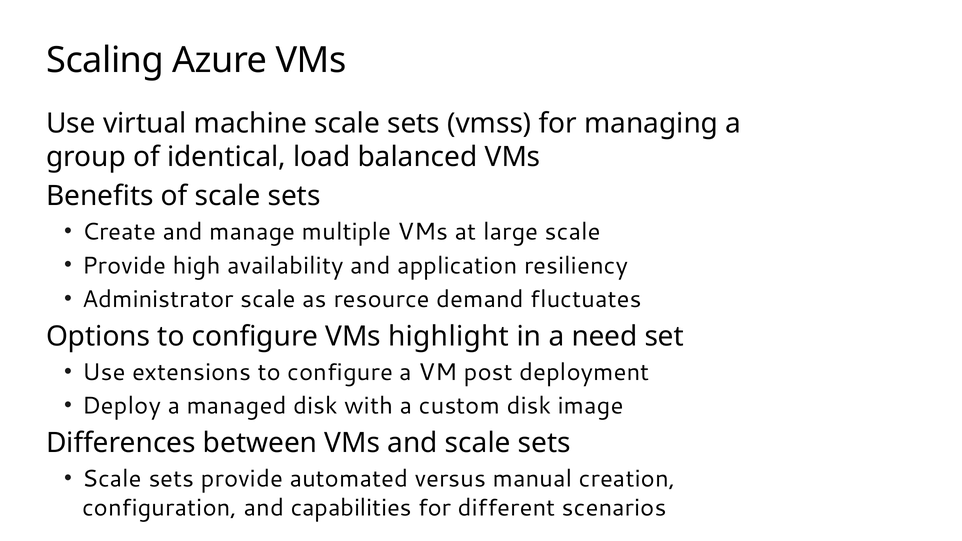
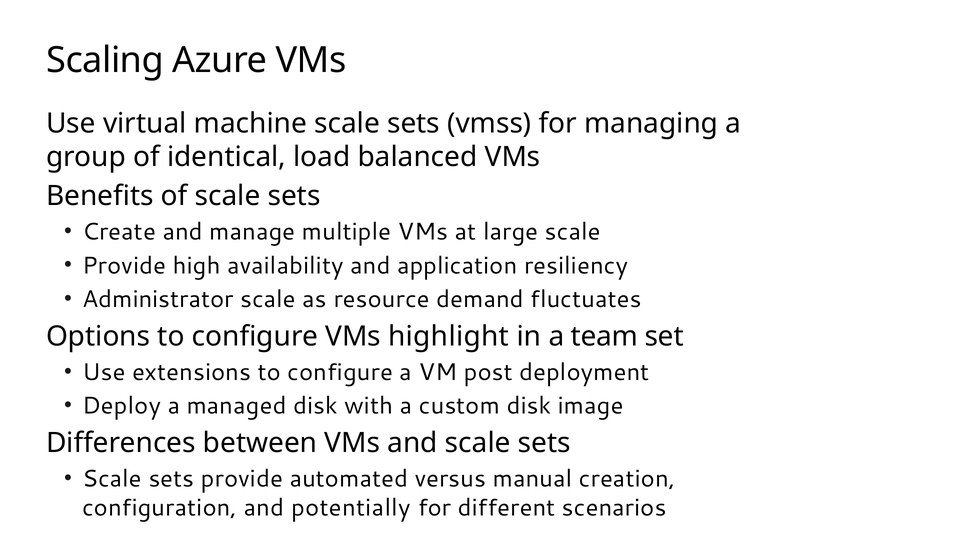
need: need -> team (605, 337)
capabilities: capabilities -> potentially (351, 508)
